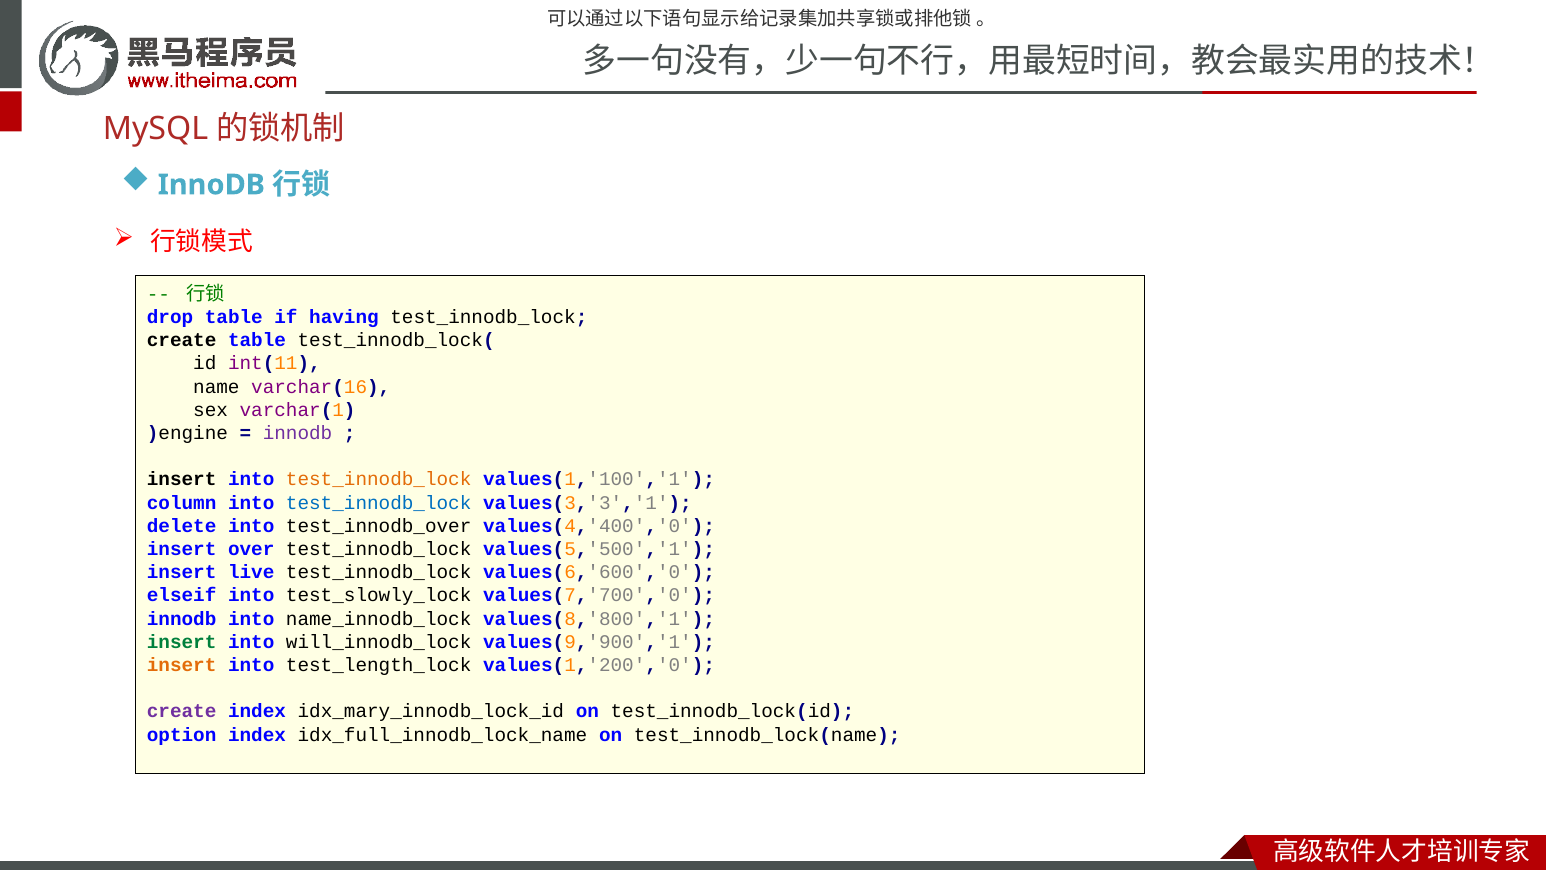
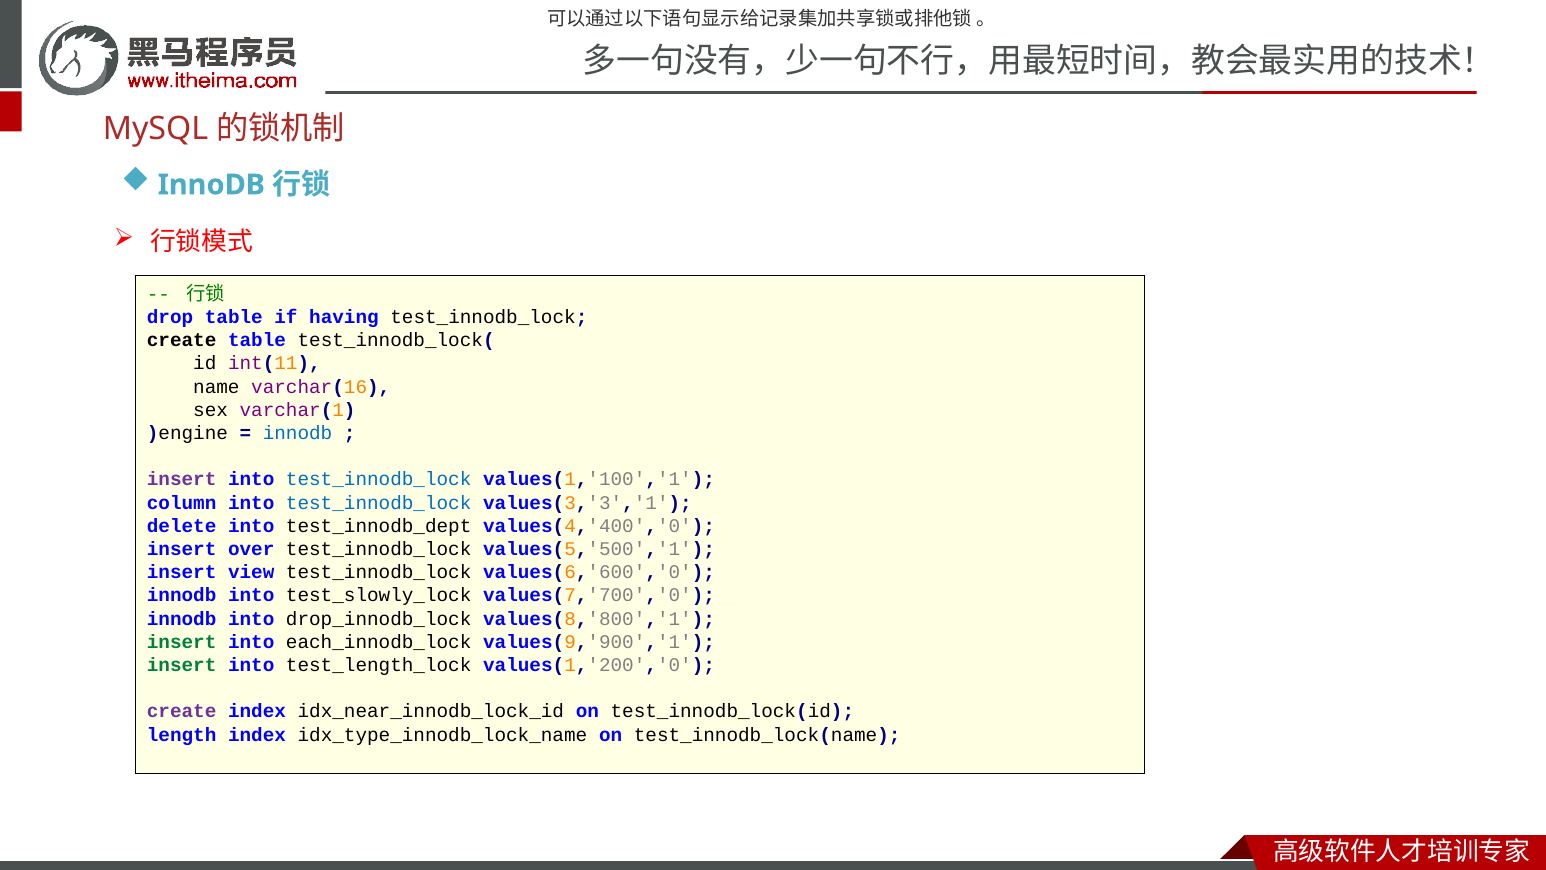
innodb colour: purple -> blue (298, 433)
insert colour: black -> purple (182, 479)
test_innodb_lock colour: orange -> blue (379, 479)
test_innodb_over: test_innodb_over -> test_innodb_dept (379, 526)
live: live -> view (251, 572)
elseif: elseif -> innodb (182, 595)
name_innodb_lock: name_innodb_lock -> drop_innodb_lock (379, 618)
will_innodb_lock: will_innodb_lock -> each_innodb_lock (379, 642)
insert colour: orange -> green (182, 665)
idx_mary_innodb_lock_id: idx_mary_innodb_lock_id -> idx_near_innodb_lock_id (431, 711)
option: option -> length (182, 734)
idx_full_innodb_lock_name: idx_full_innodb_lock_name -> idx_type_innodb_lock_name (442, 734)
